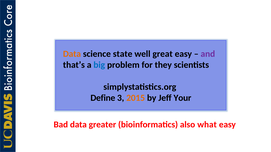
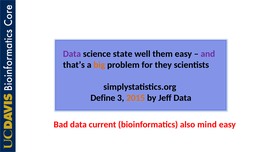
Data colour: orange -> purple (72, 54)
great: great -> them (163, 54)
big colour: blue -> orange (99, 65)
Jeff Your: Your -> Data (182, 98)
greater: greater -> current (102, 125)
what: what -> mind (207, 125)
